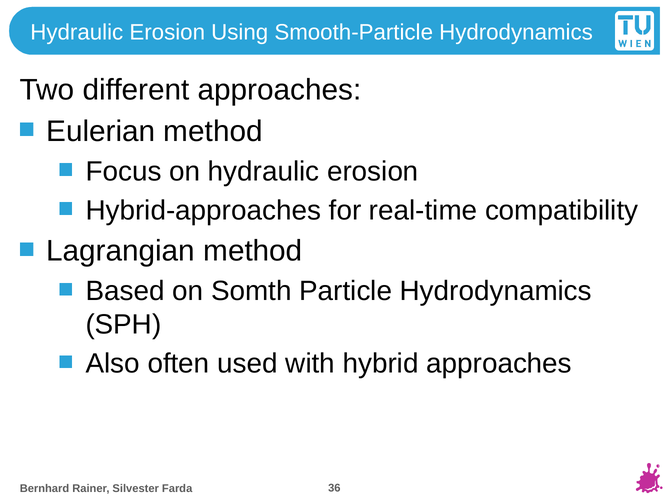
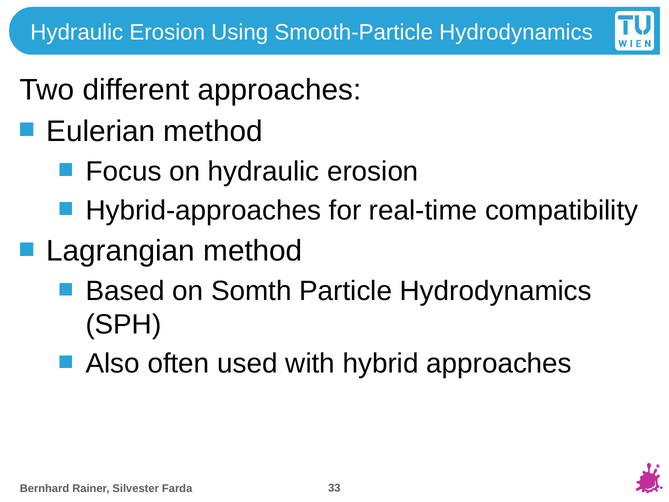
36: 36 -> 33 (334, 488)
